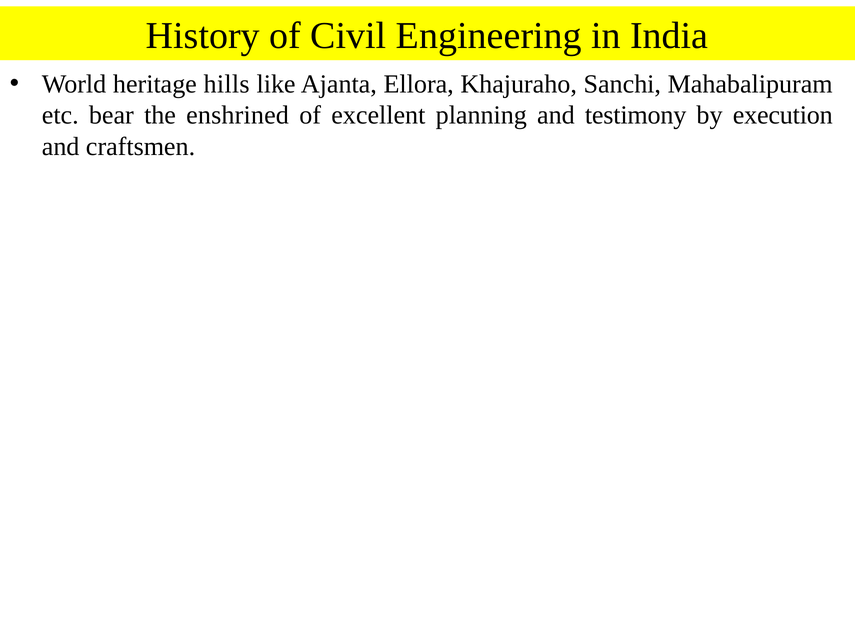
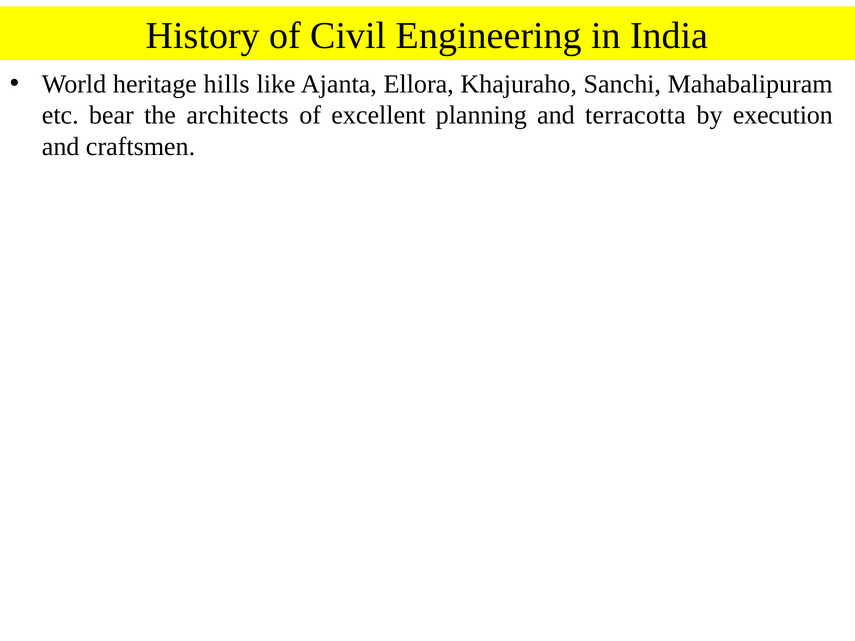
enshrined: enshrined -> architects (238, 115)
testimony: testimony -> terracotta (635, 115)
